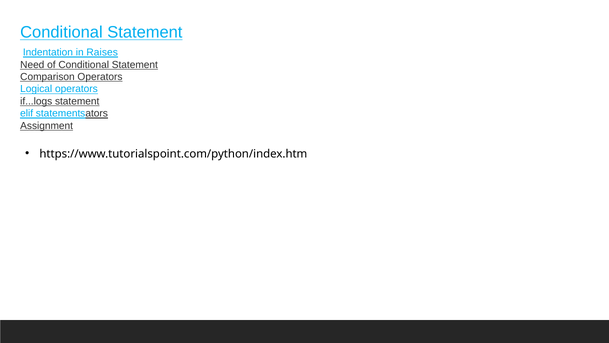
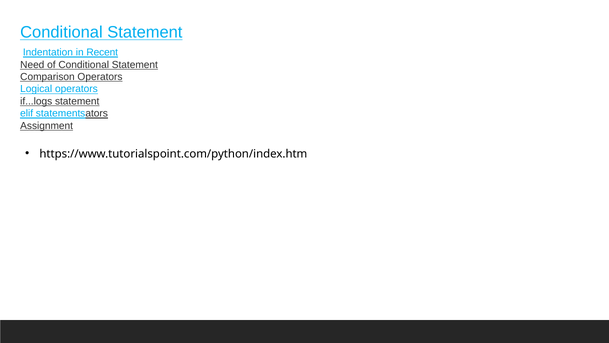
Raises: Raises -> Recent (102, 52)
